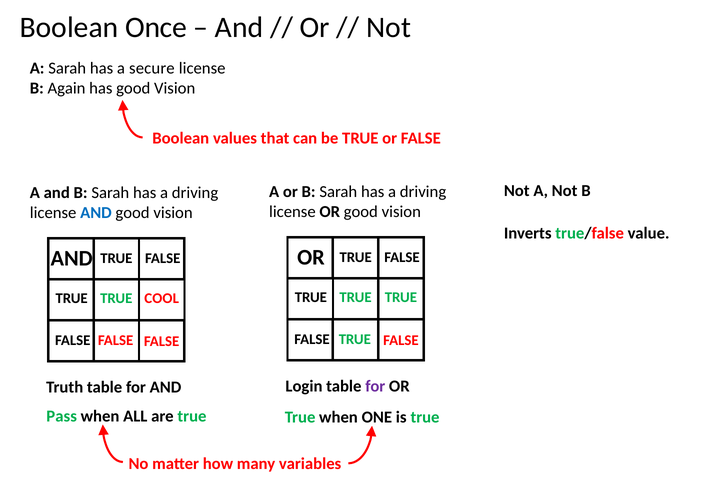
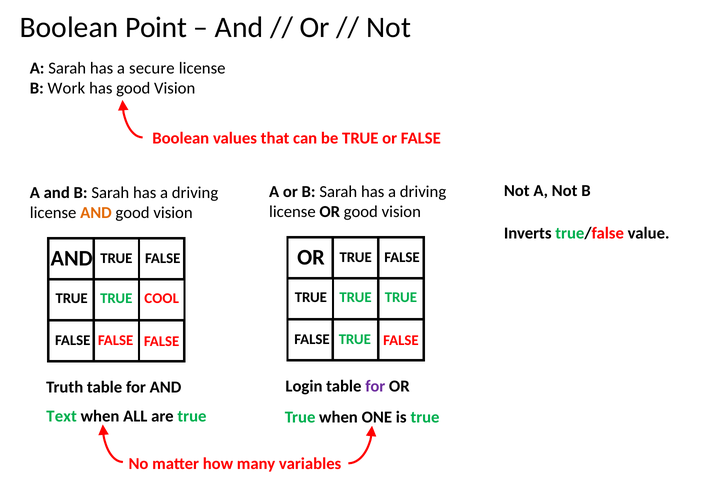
Once: Once -> Point (156, 27)
Again: Again -> Work (66, 88)
AND colour: blue -> orange (96, 213)
Pass: Pass -> Text (62, 416)
